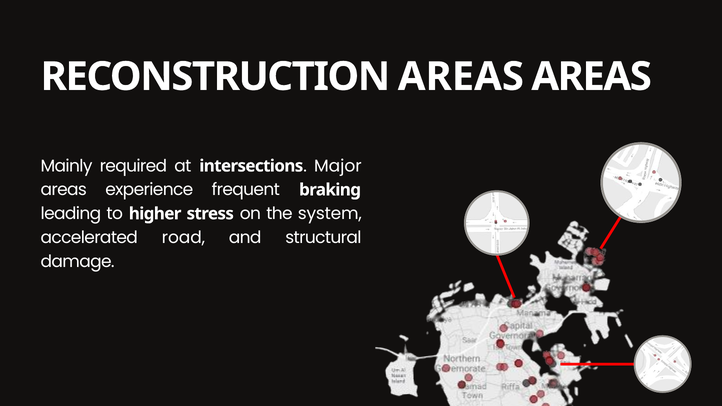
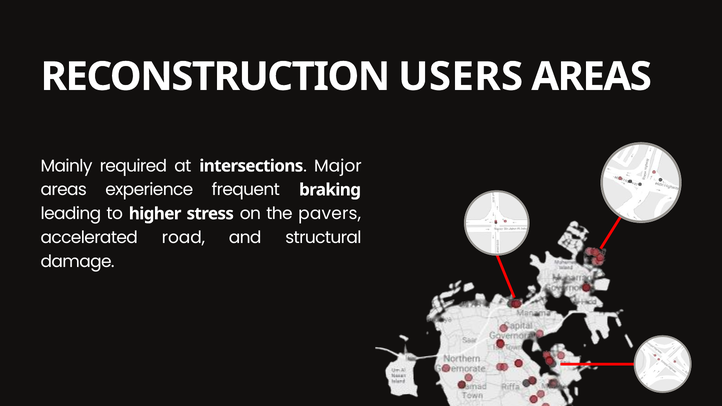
RECONSTRUCTION AREAS: AREAS -> USERS (461, 77)
system: system -> pavers (330, 214)
